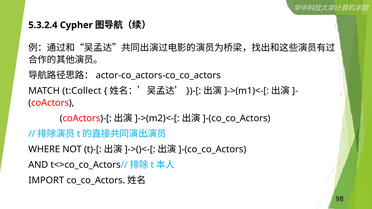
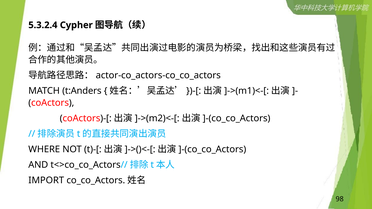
t:Collect: t:Collect -> t:Anders (82, 91)
